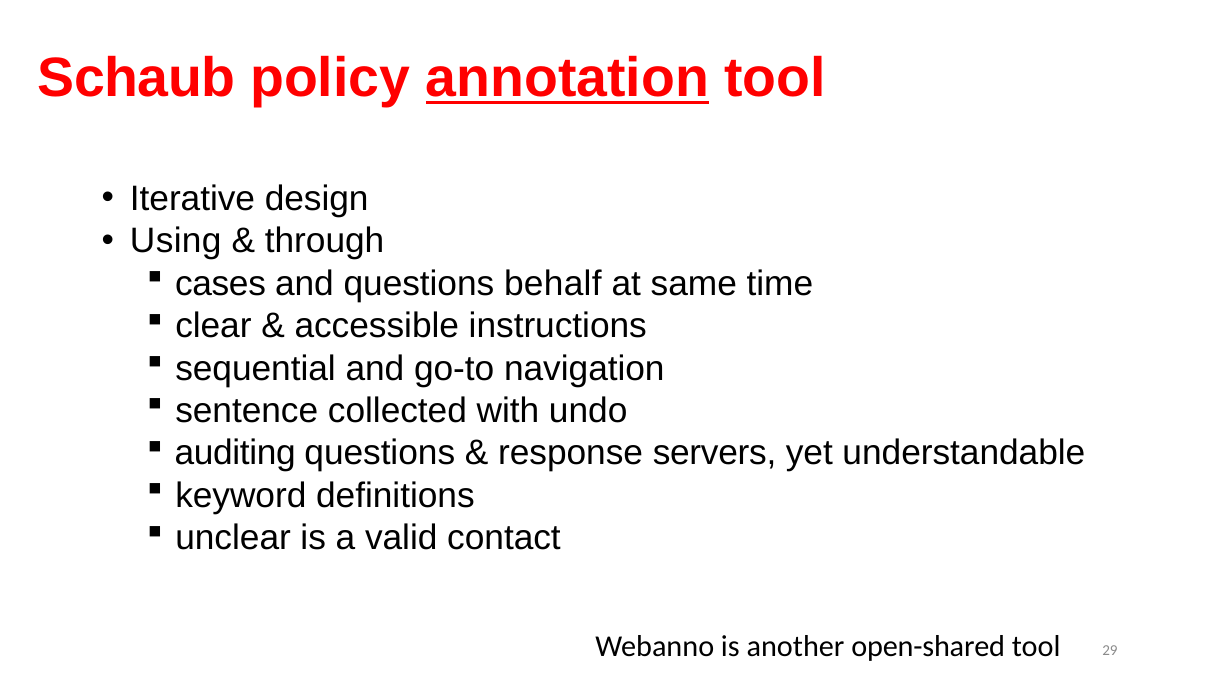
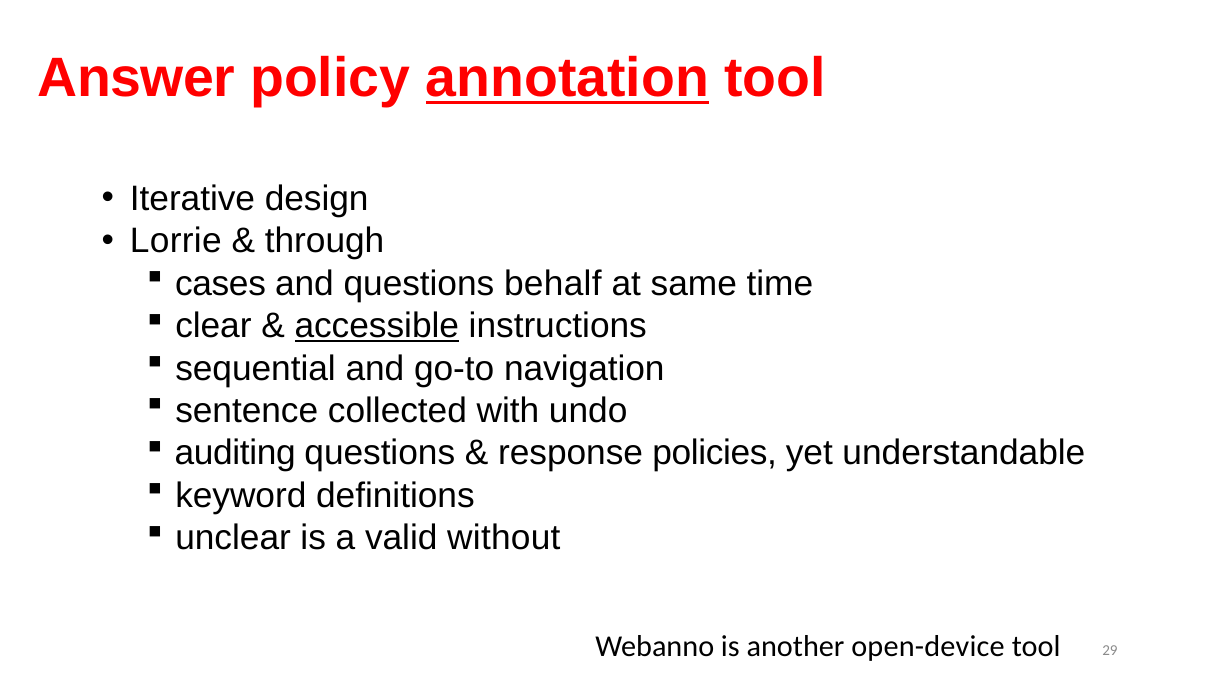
Schaub: Schaub -> Answer (137, 78)
Using: Using -> Lorrie (176, 241)
accessible underline: none -> present (377, 326)
servers: servers -> policies (715, 453)
contact: contact -> without (504, 538)
open-shared: open-shared -> open-device (928, 646)
